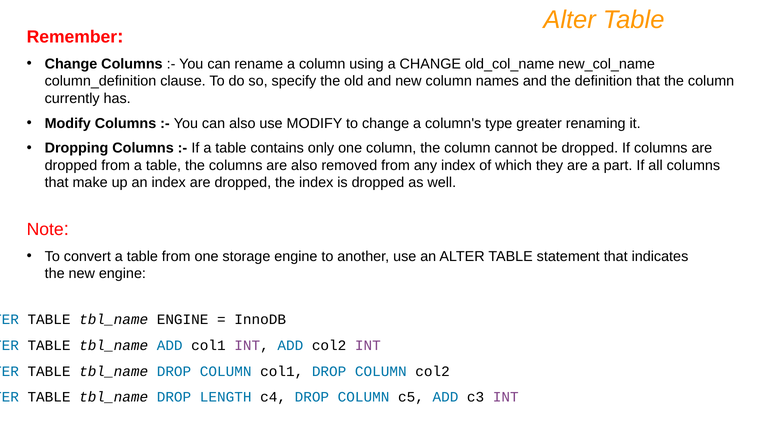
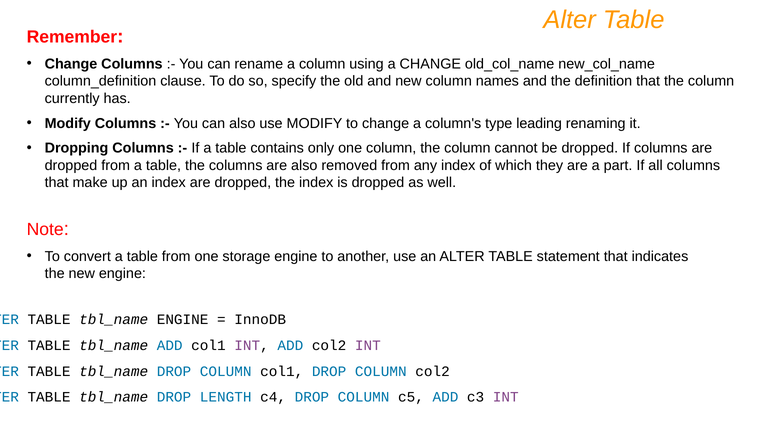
greater: greater -> leading (539, 123)
